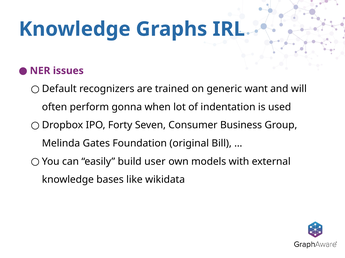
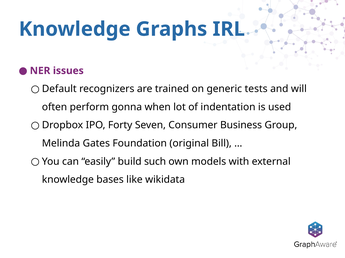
want: want -> tests (256, 89)
user: user -> such (155, 162)
